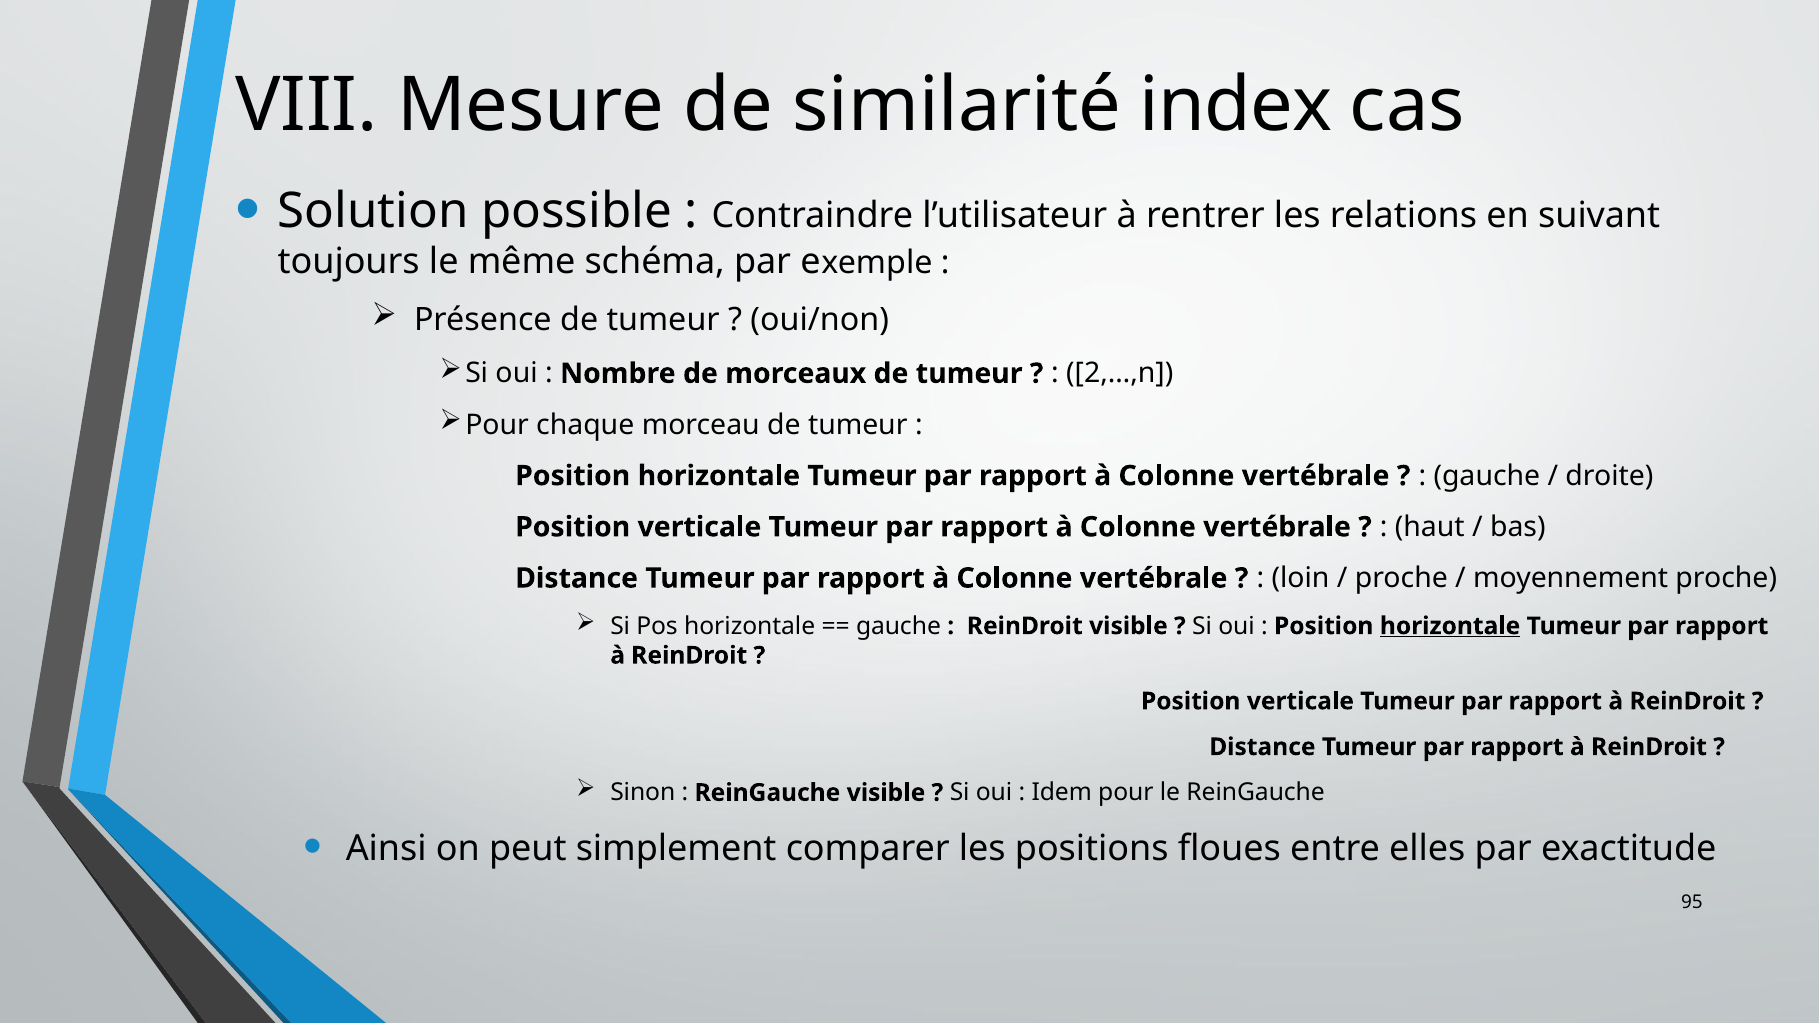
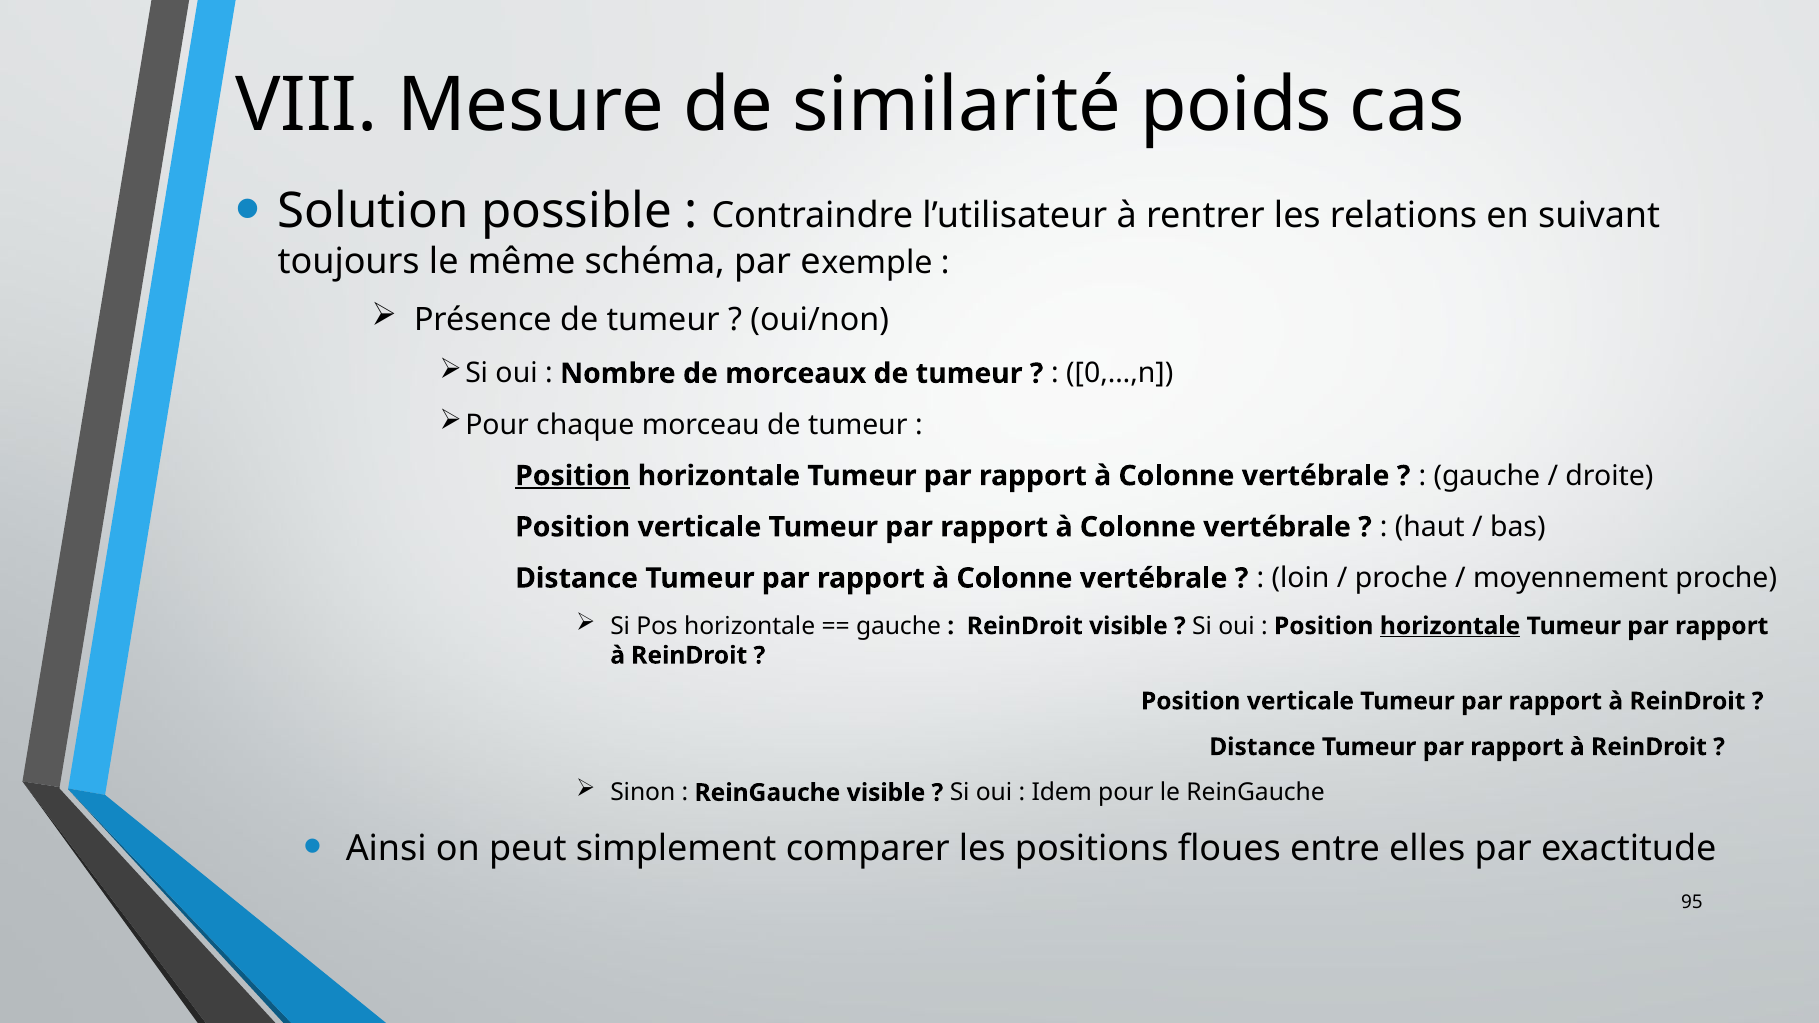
index: index -> poids (1236, 105)
2,…,n: 2,…,n -> 0,…,n (1120, 374)
Position underline: none -> present (573, 476)
